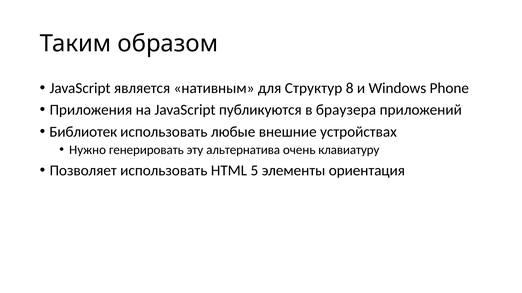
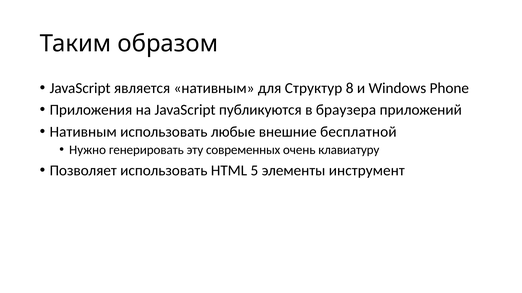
Библиотек: Библиотек -> Нативным (83, 132)
устройствах: устройствах -> бесплатной (358, 132)
альтернатива: альтернатива -> современных (243, 150)
ориентация: ориентация -> инструмент (367, 171)
